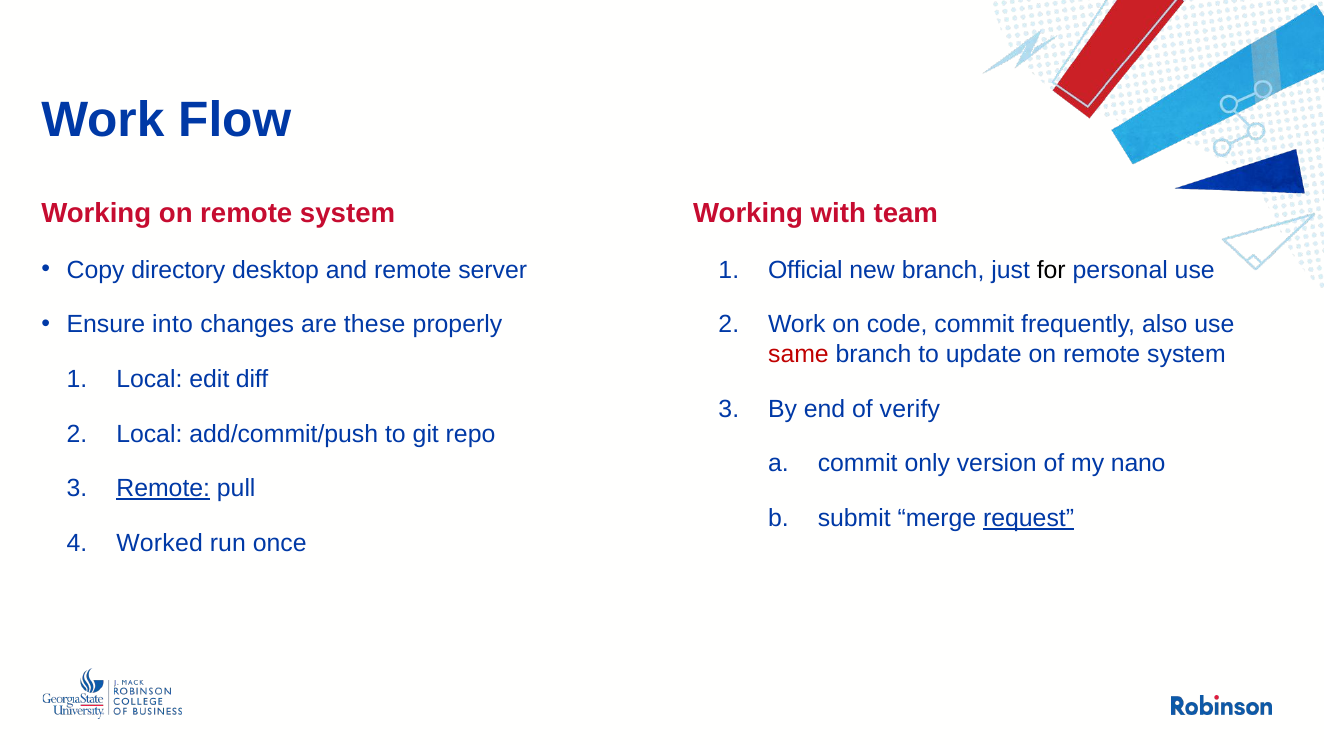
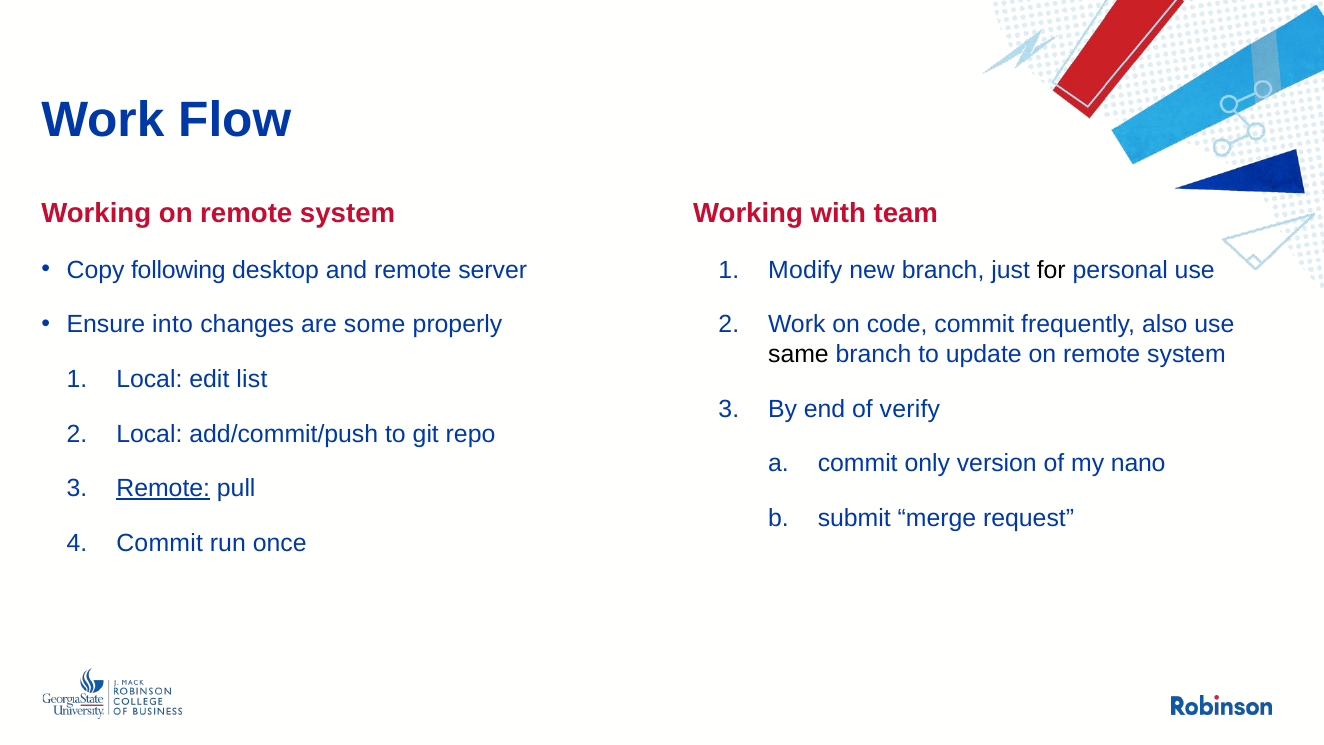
directory: directory -> following (178, 270)
Official: Official -> Modify (805, 270)
these: these -> some (375, 324)
same colour: red -> black (798, 354)
diff: diff -> list (252, 379)
request underline: present -> none (1029, 518)
Worked: Worked -> Commit (160, 543)
